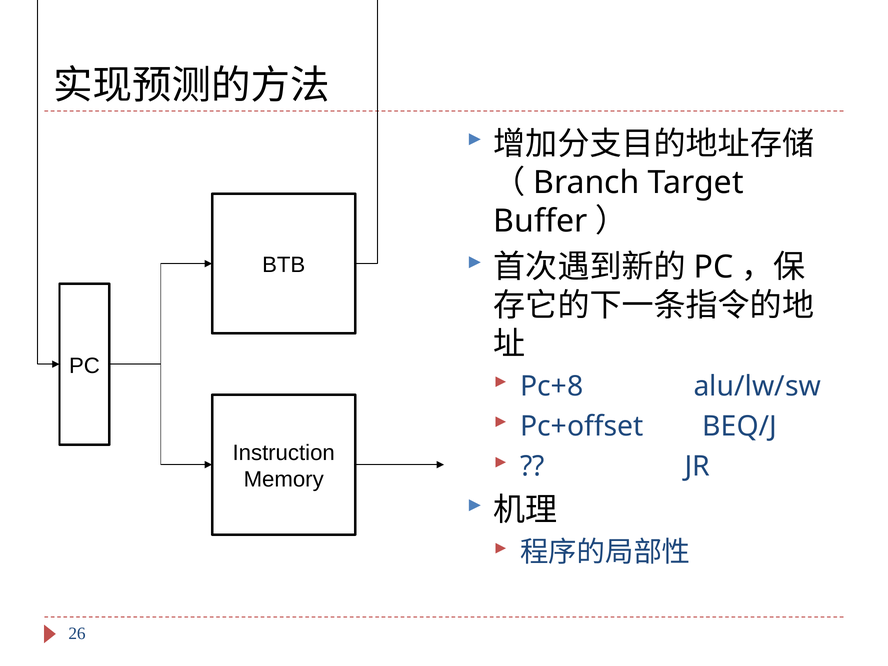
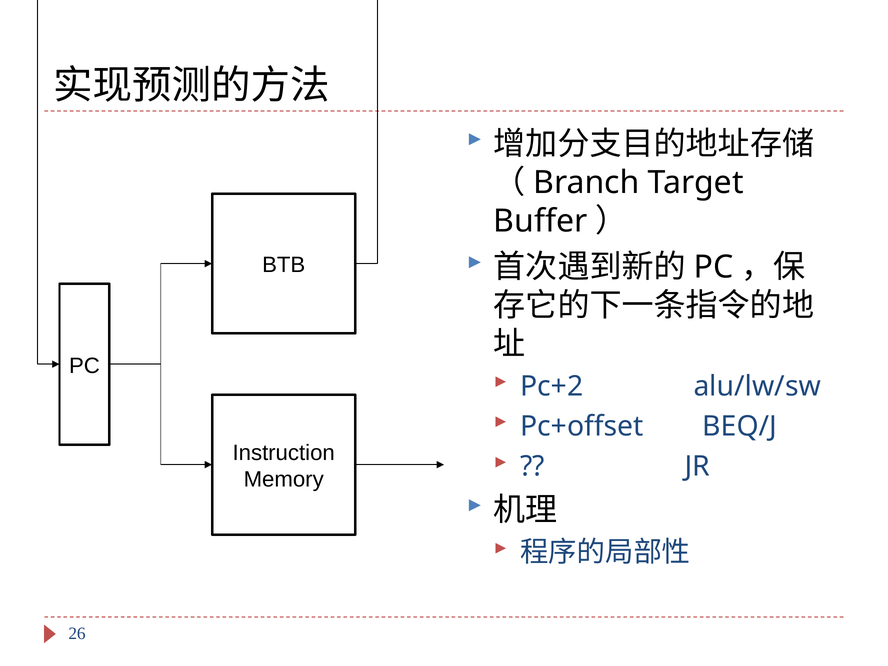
Pc+8: Pc+8 -> Pc+2 (552, 386)
